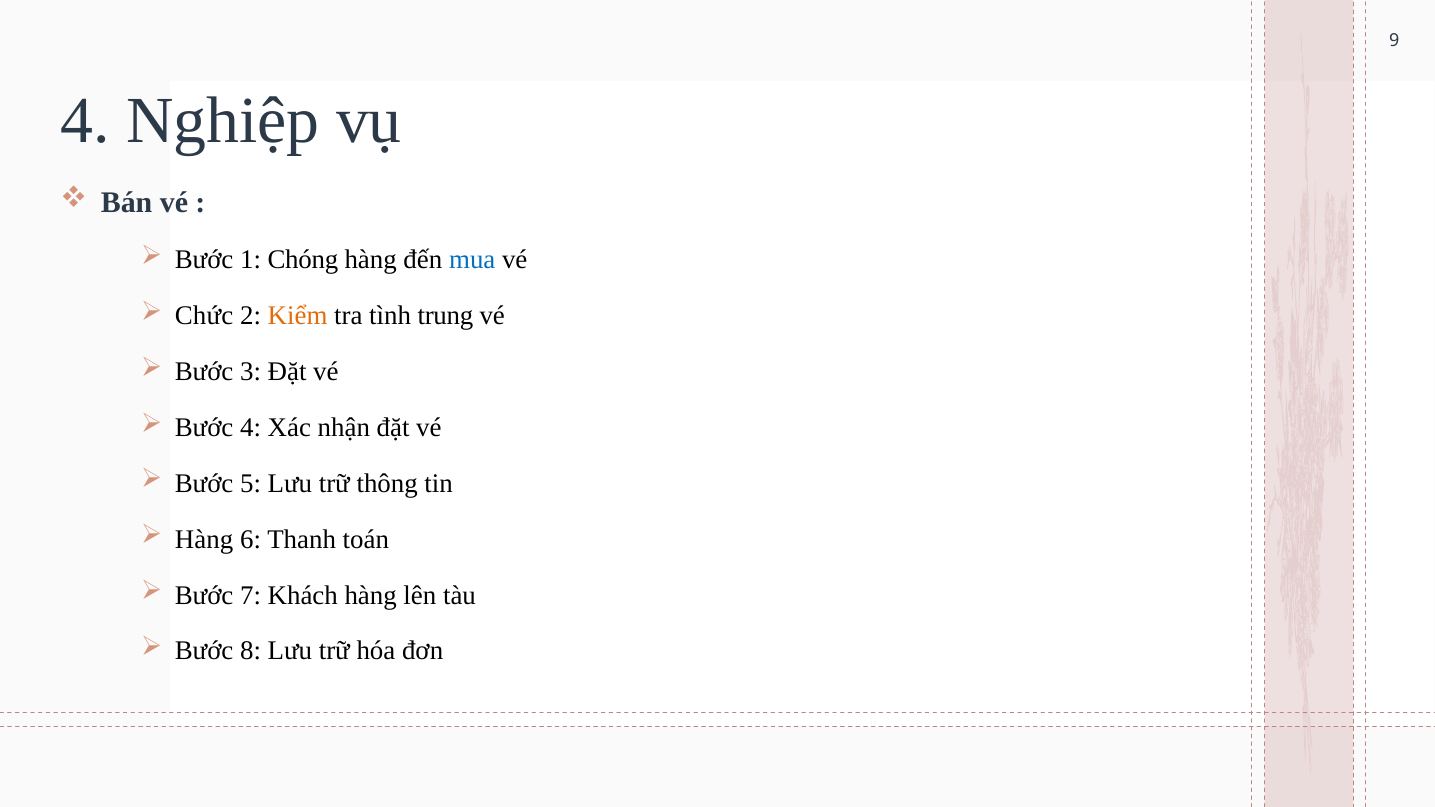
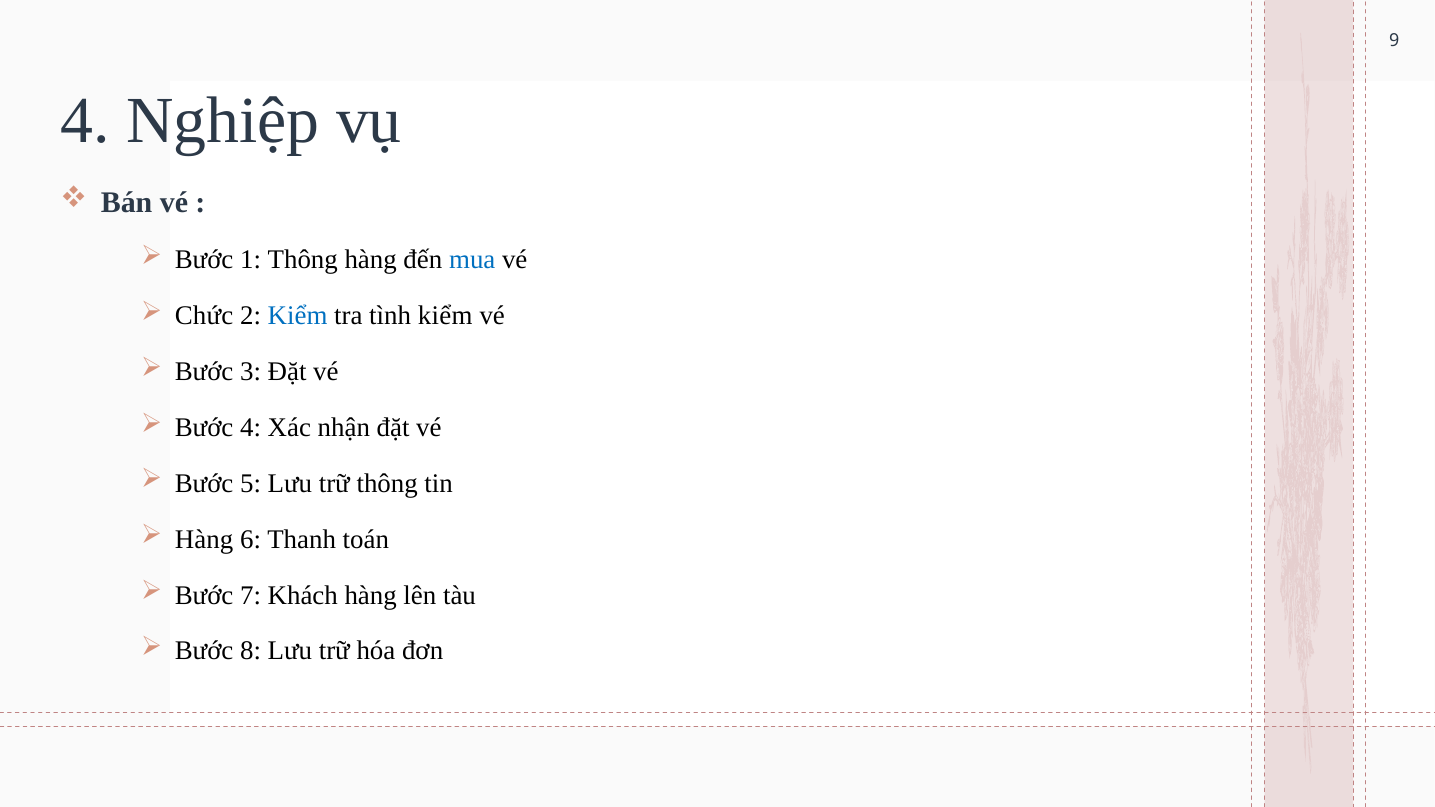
1 Chóng: Chóng -> Thông (303, 260)
Kiểm colour: orange -> blue (298, 316)
tình trung: trung -> kiểm (445, 316)
